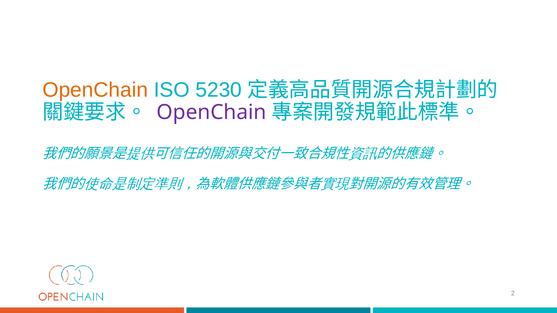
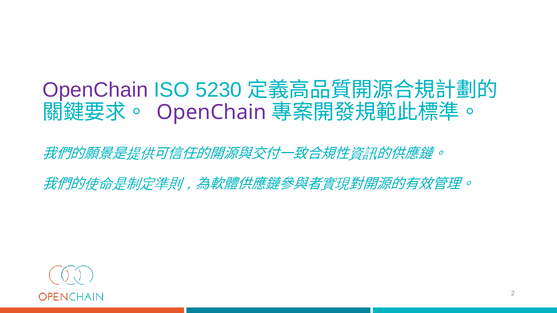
OpenChain colour: orange -> purple (95, 90)
